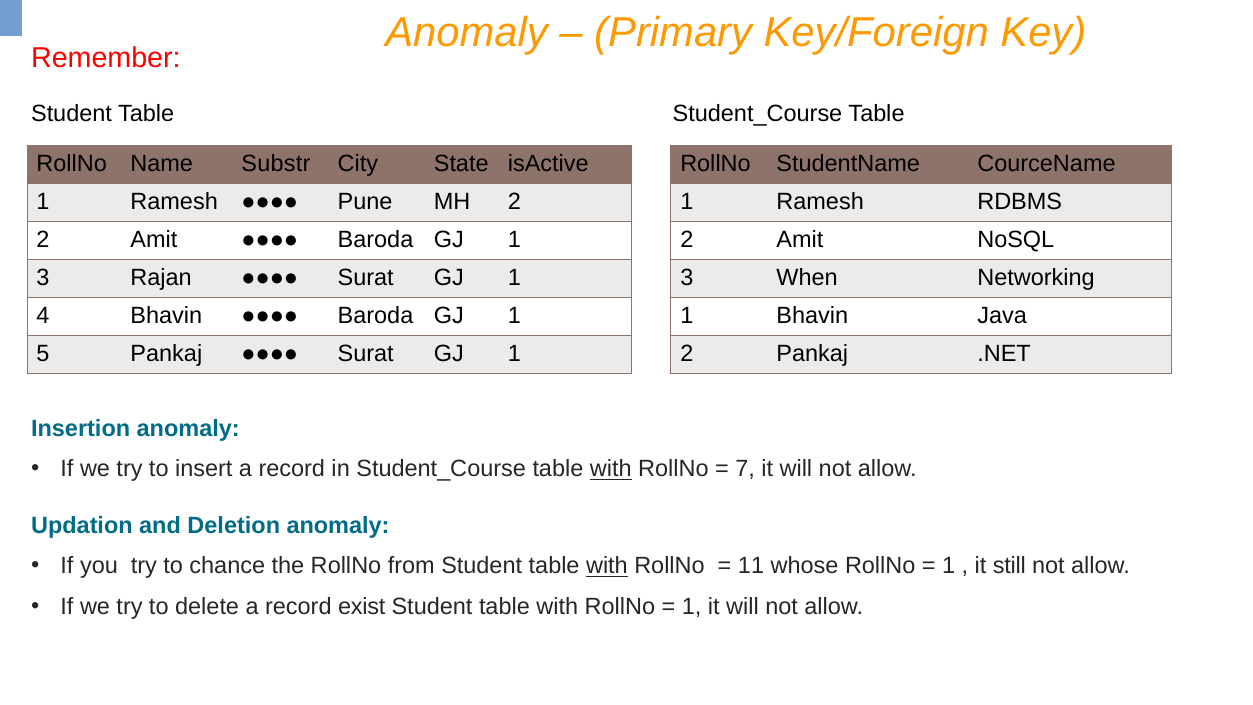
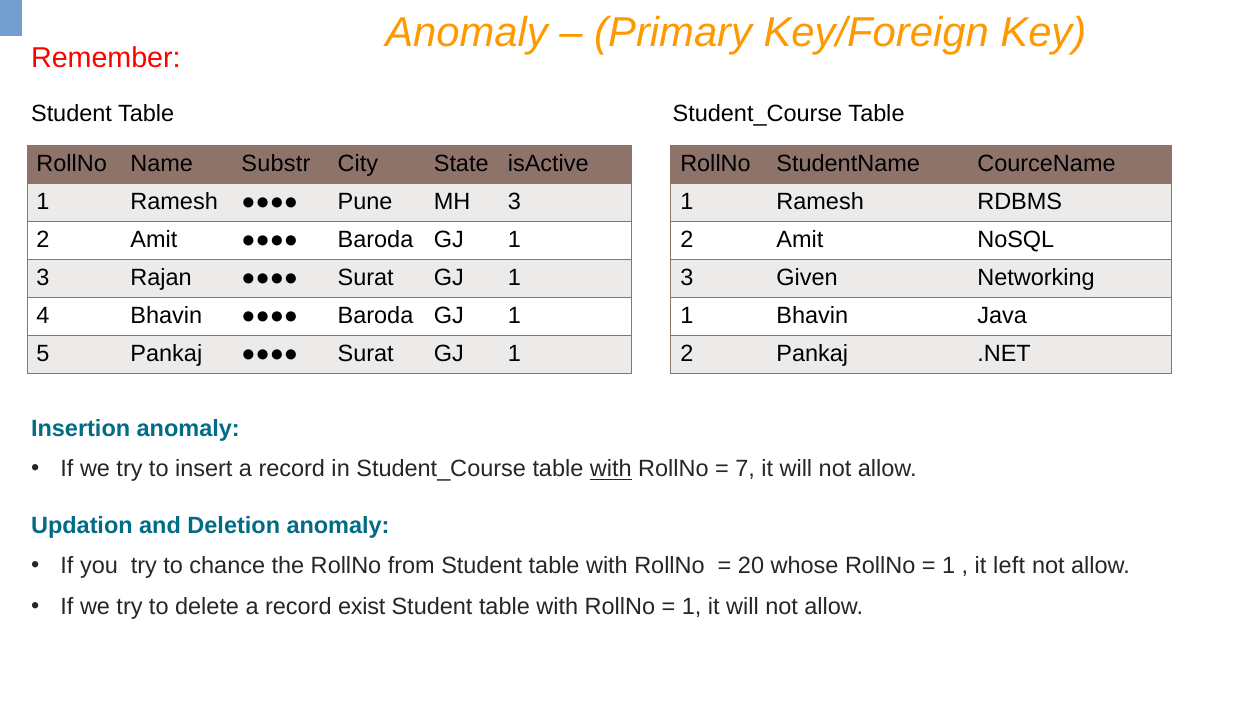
MH 2: 2 -> 3 (514, 202)
When: When -> Given (807, 278)
with underline: present -> none (607, 566)
11: 11 -> 20 (751, 566)
still: still -> left (1009, 566)
